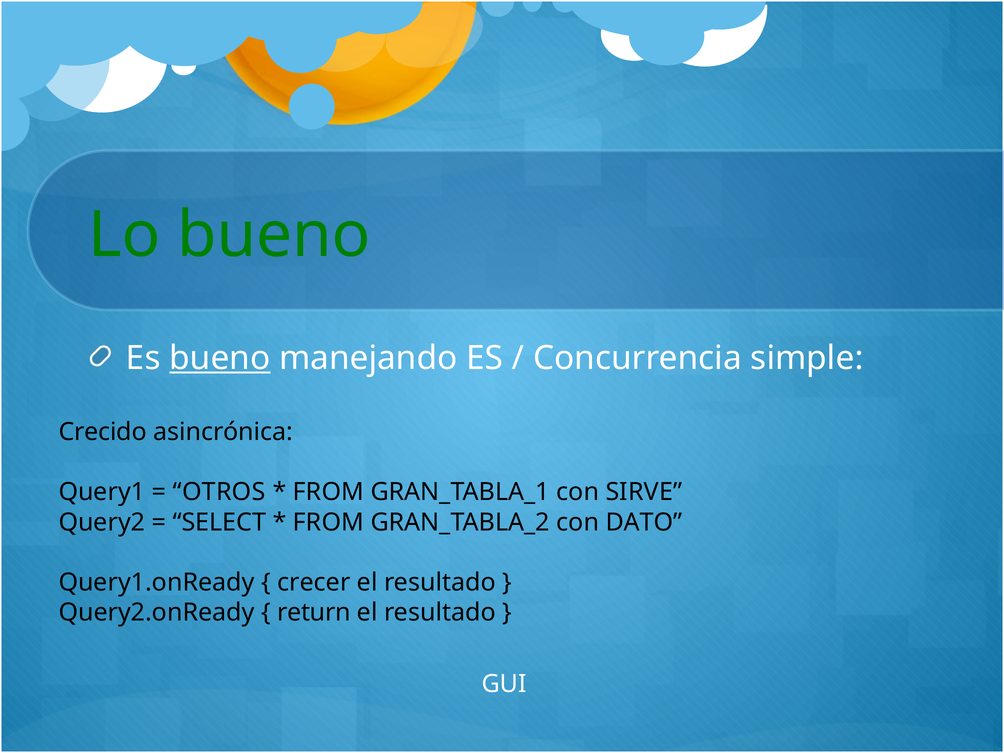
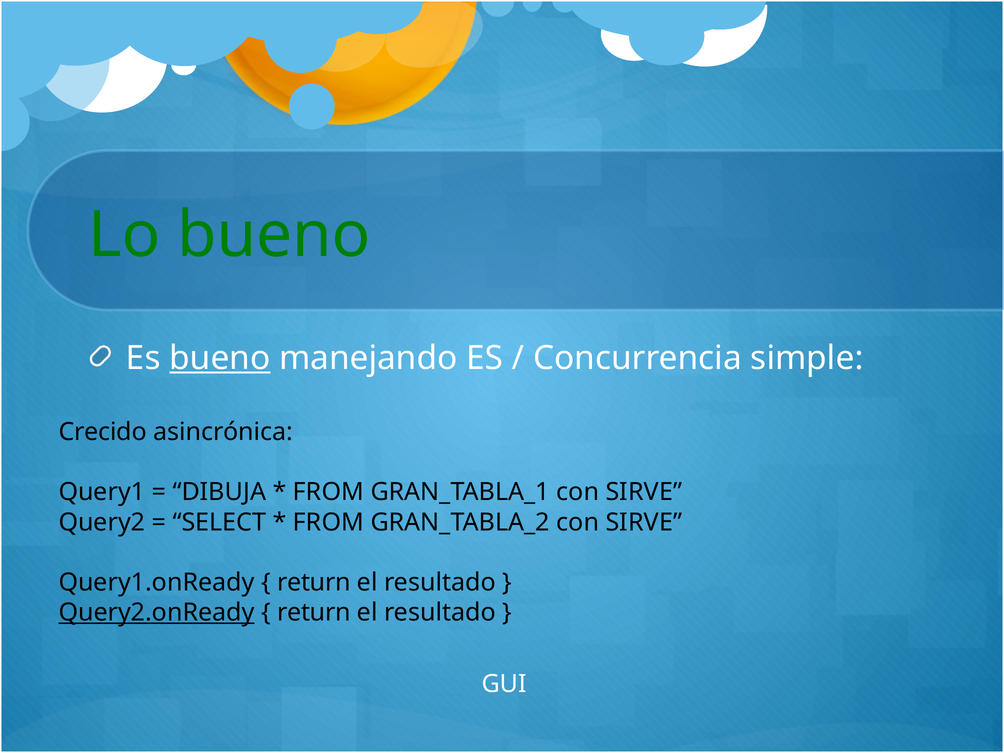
OTROS: OTROS -> DIBUJA (219, 492)
GRAN_TABLA_2 con DATO: DATO -> SIRVE (644, 522)
crecer: crecer -> return (314, 583)
Query2.onReady underline: none -> present (157, 613)
